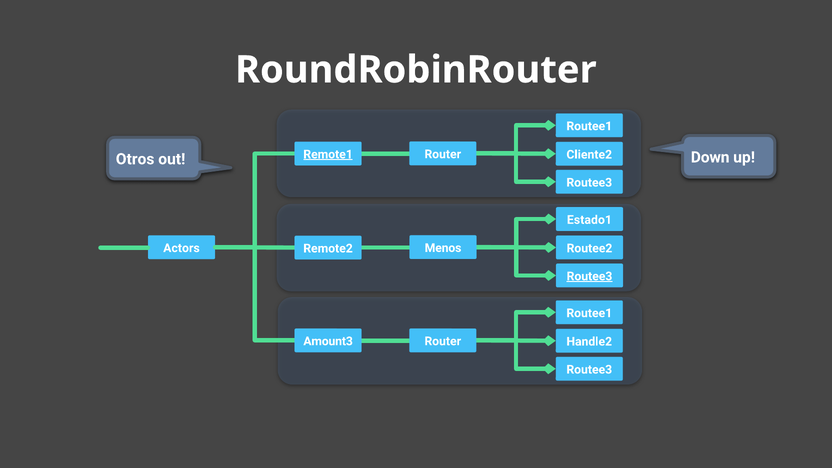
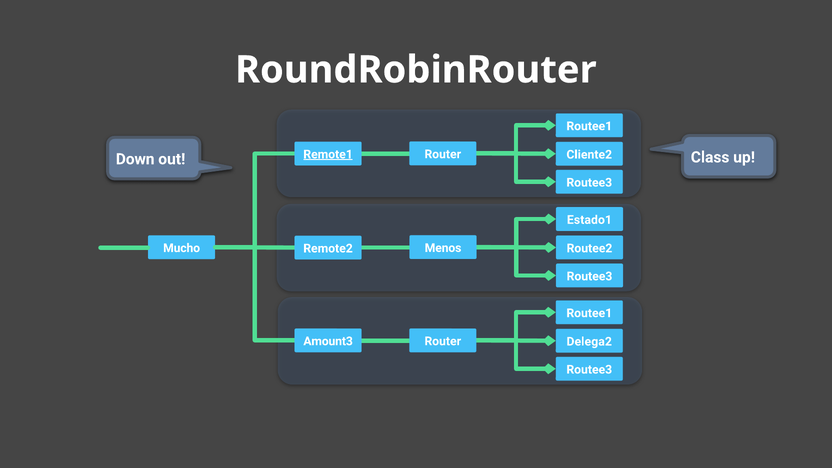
Down: Down -> Class (710, 157)
Otros: Otros -> Down (135, 159)
Actors: Actors -> Mucho (182, 248)
Routee3 underline: present -> none (589, 276)
Handle2: Handle2 -> Delega2 (589, 342)
